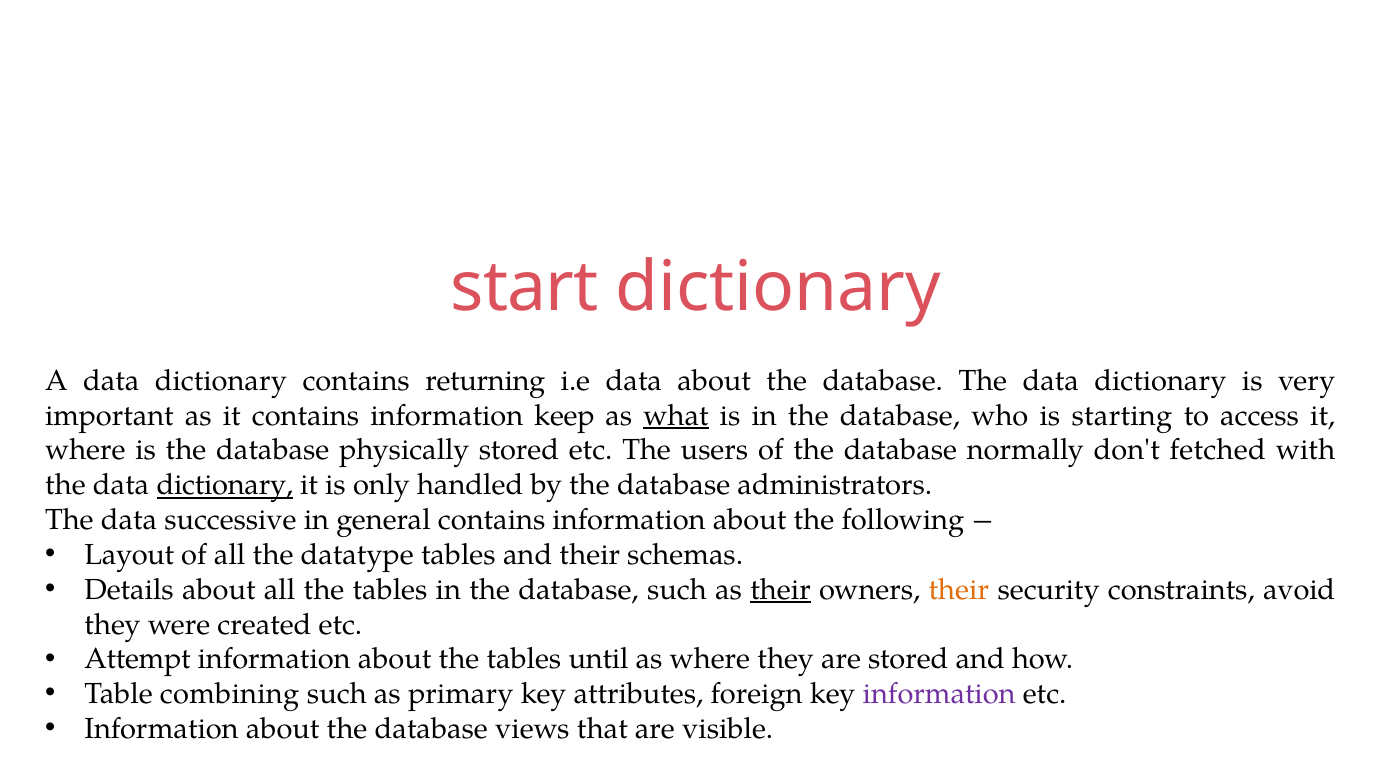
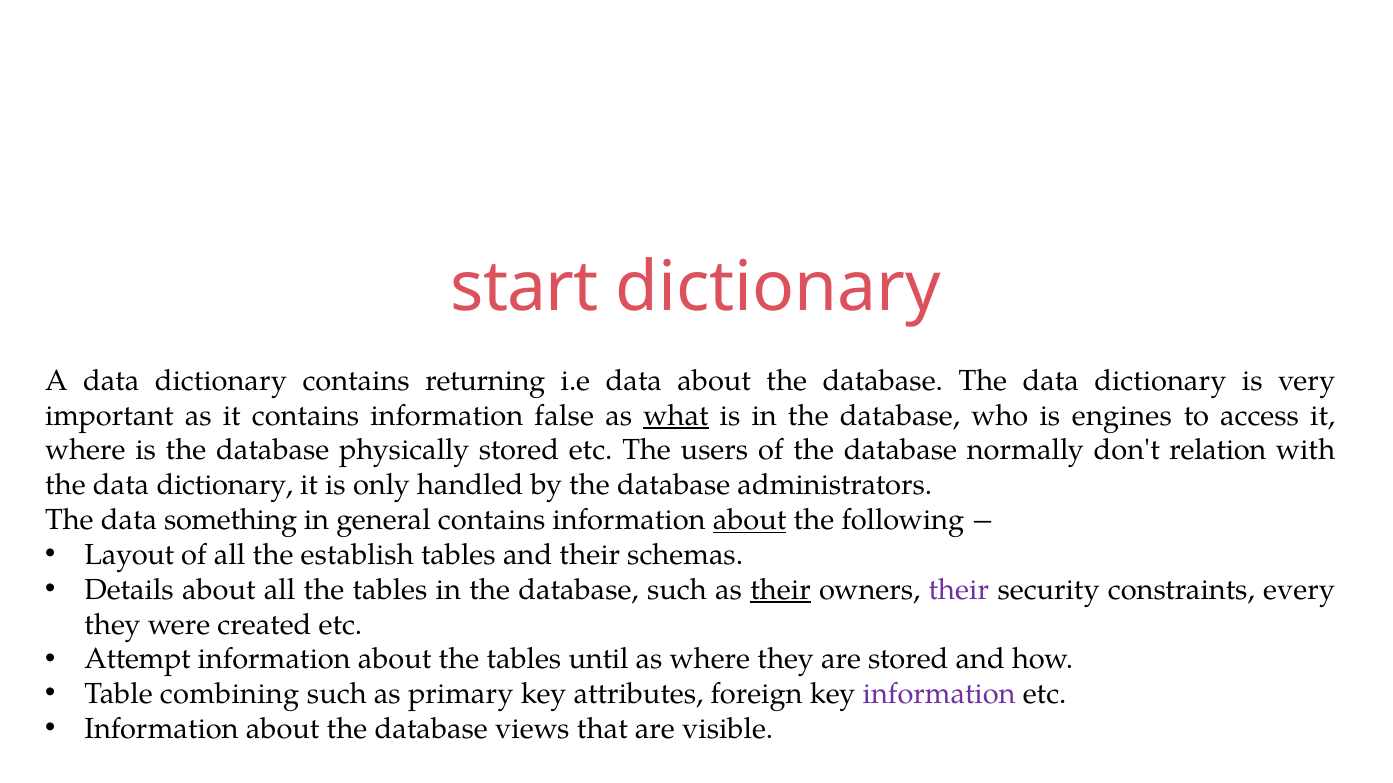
keep: keep -> false (564, 416)
starting: starting -> engines (1122, 416)
fetched: fetched -> relation (1218, 451)
dictionary underline: present -> none (225, 486)
successive: successive -> something (231, 520)
about underline: none -> present (750, 520)
datatype: datatype -> establish (357, 555)
their colour: orange -> purple (959, 590)
avoid: avoid -> every (1299, 590)
